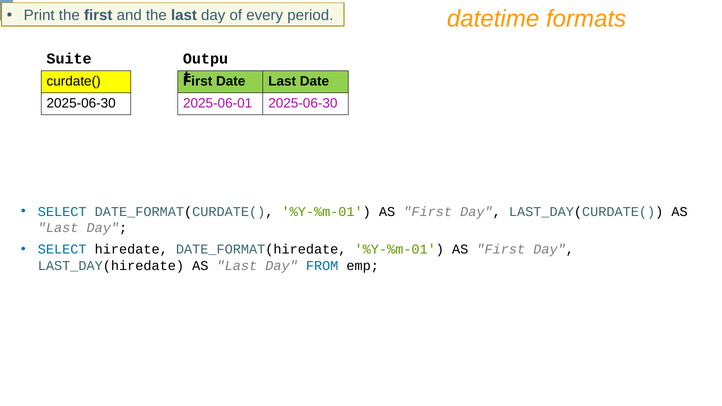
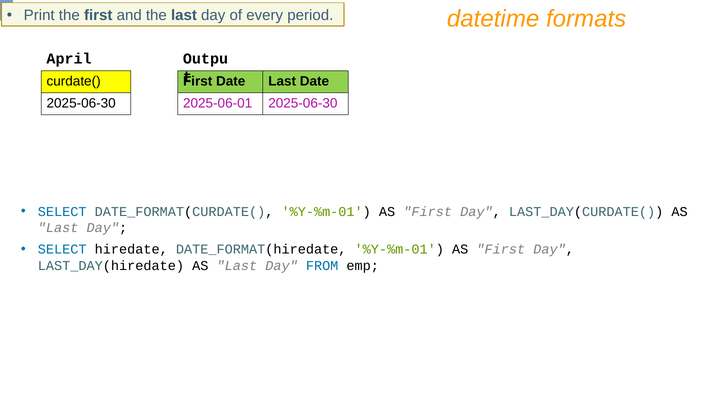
Suite: Suite -> April (69, 59)
